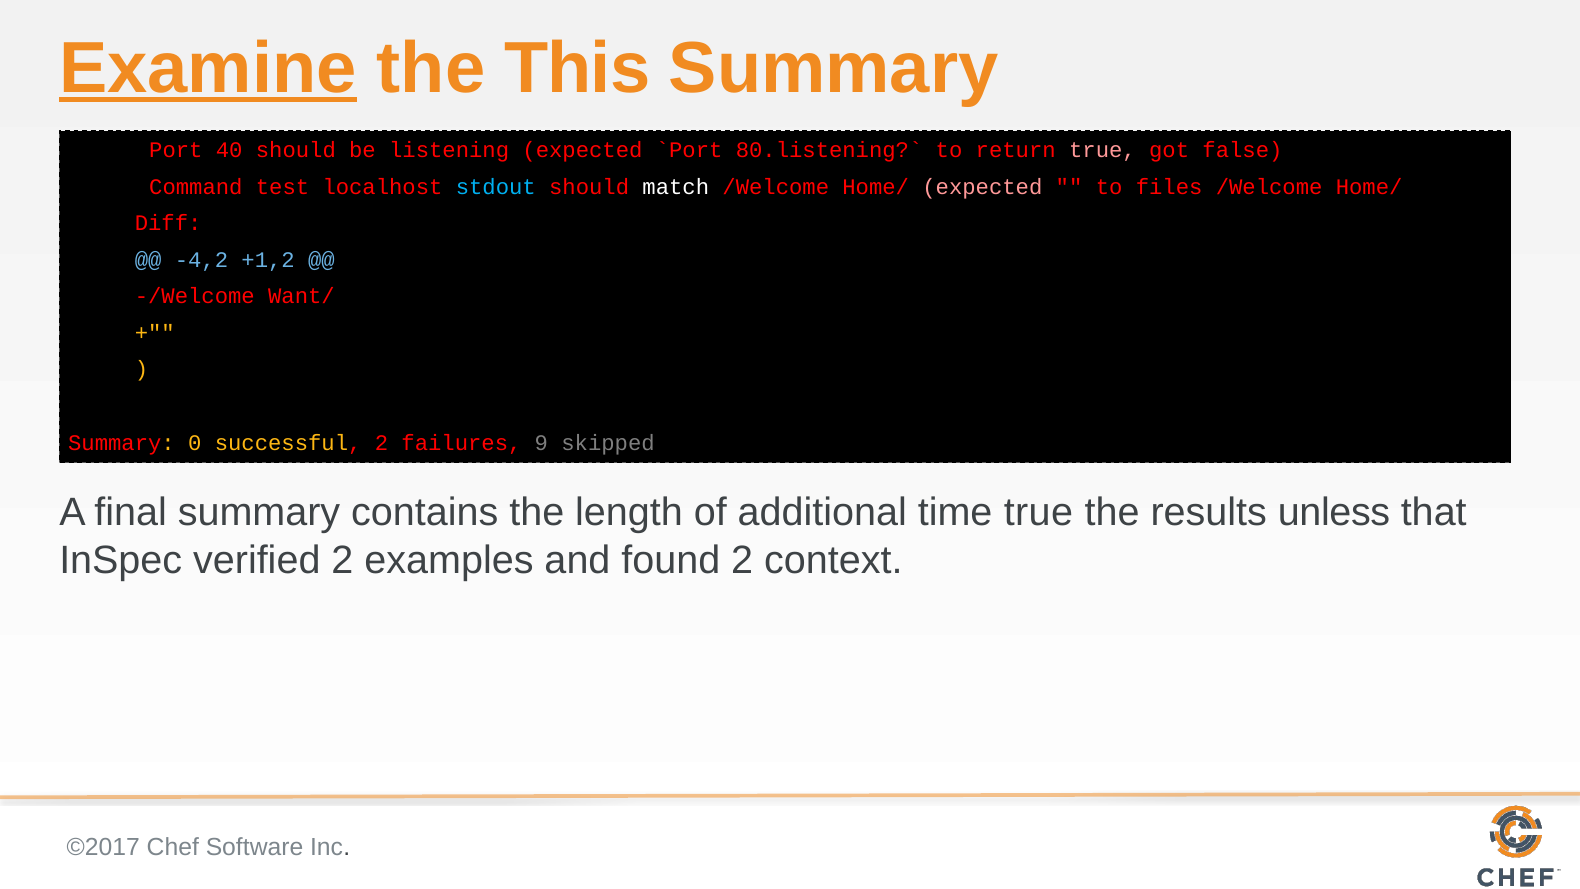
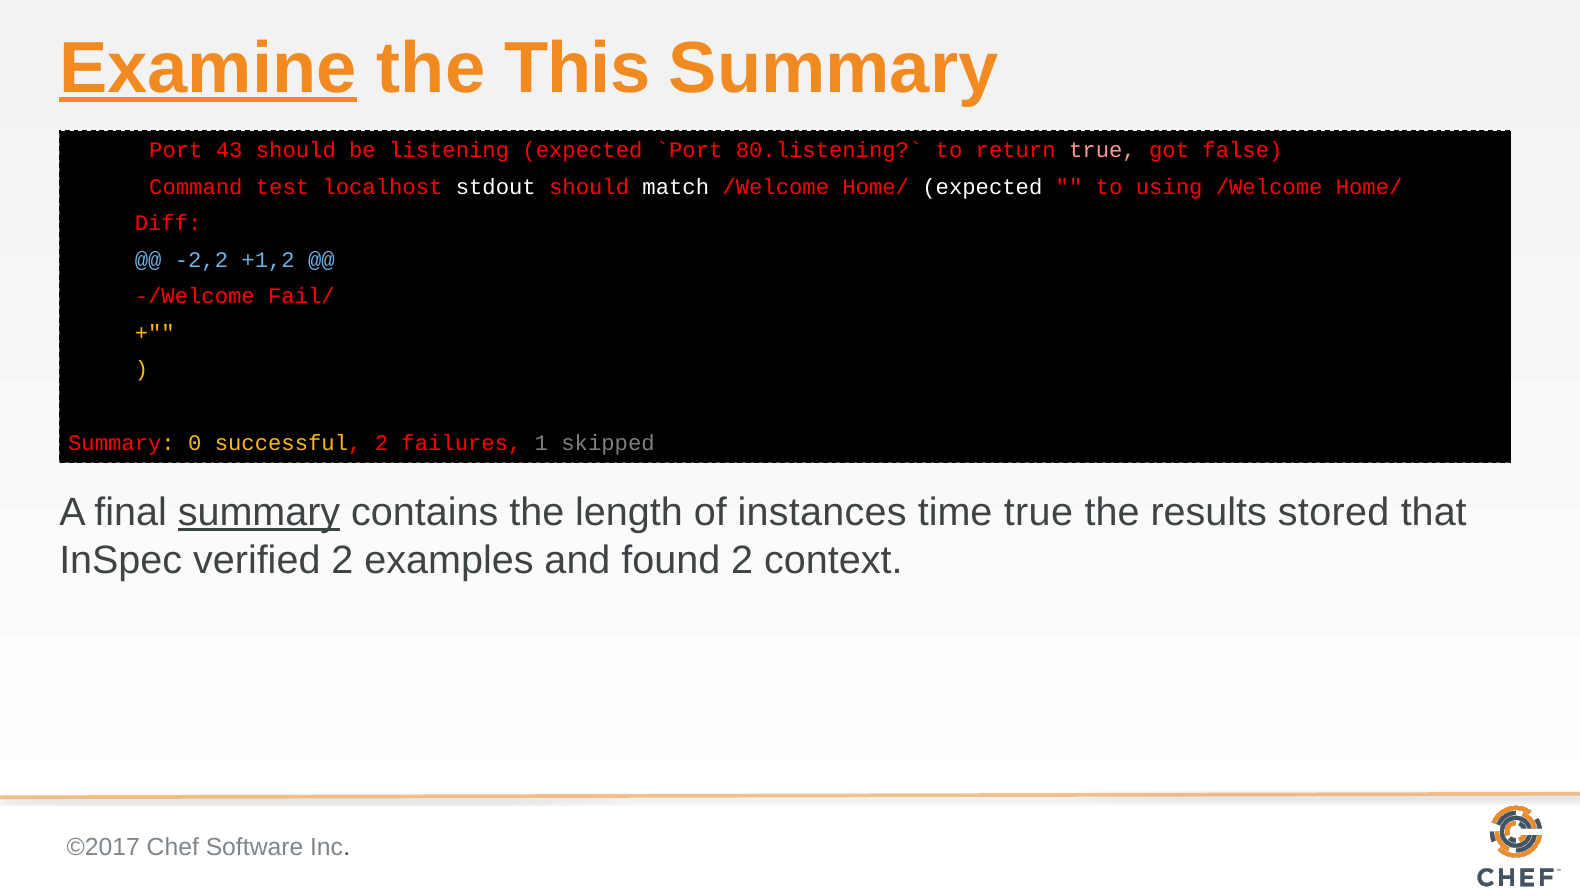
40: 40 -> 43 (229, 150)
stdout colour: light blue -> white (496, 187)
expected colour: pink -> white (982, 187)
files: files -> using (1169, 187)
-4,2: -4,2 -> -2,2 (201, 260)
Want/: Want/ -> Fail/ (301, 296)
9: 9 -> 1 (541, 443)
summary underline: none -> present (259, 512)
additional: additional -> instances (822, 512)
unless: unless -> stored (1334, 512)
